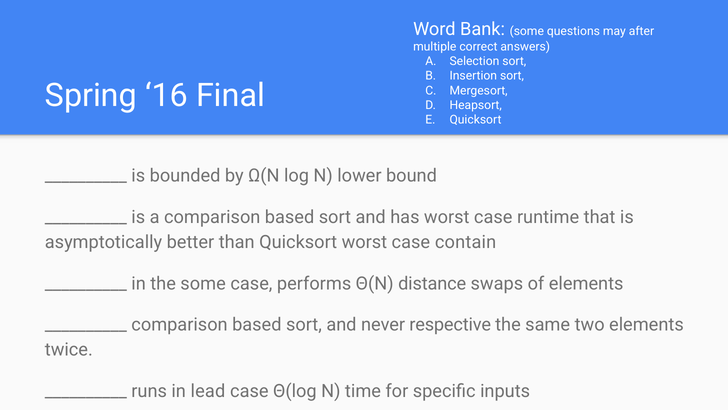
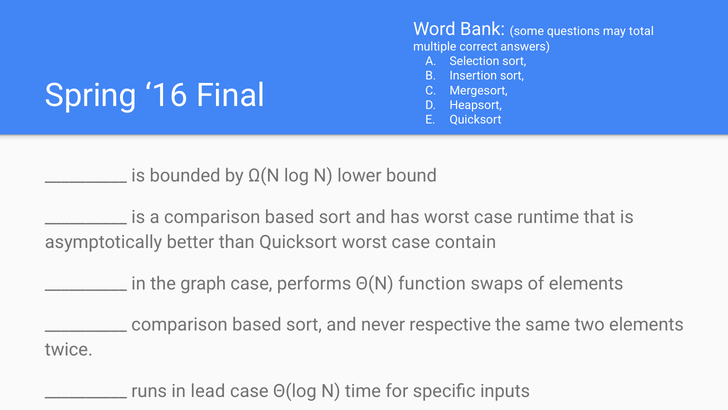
after: after -> total (641, 31)
the some: some -> graph (203, 283)
distance: distance -> function (432, 283)
